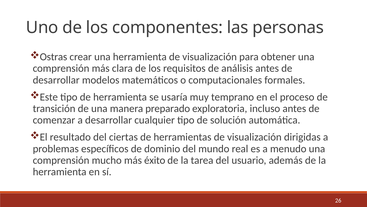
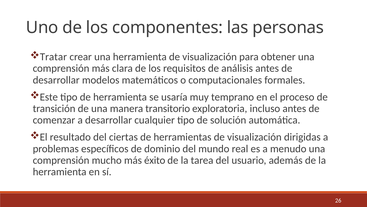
Ostras: Ostras -> Tratar (53, 57)
preparado: preparado -> transitorio (168, 108)
